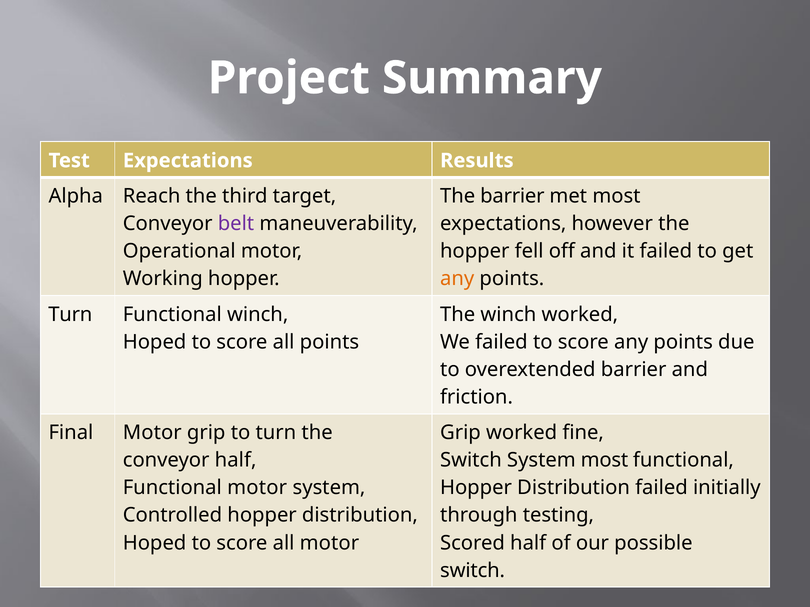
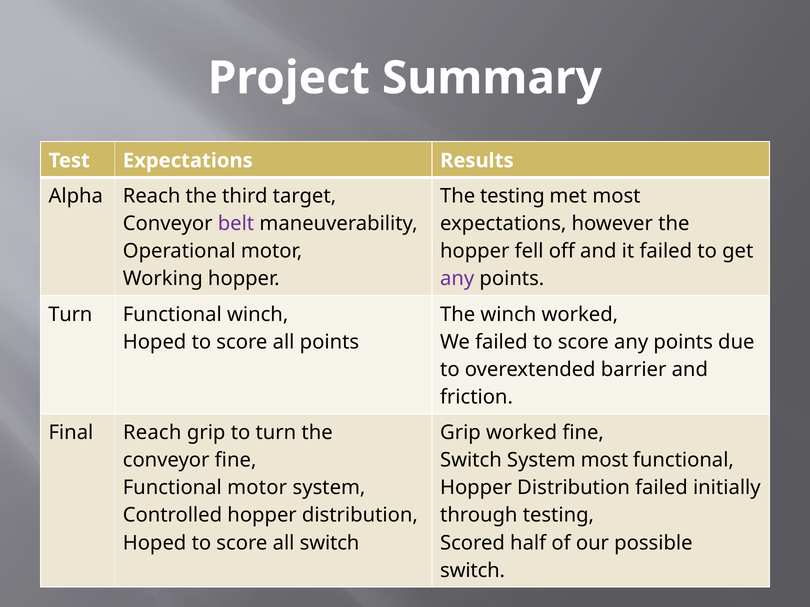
The barrier: barrier -> testing (512, 196)
any colour: orange -> purple (457, 279)
Final Motor: Motor -> Reach (152, 433)
conveyor half: half -> fine (236, 461)
all motor: motor -> switch (330, 543)
